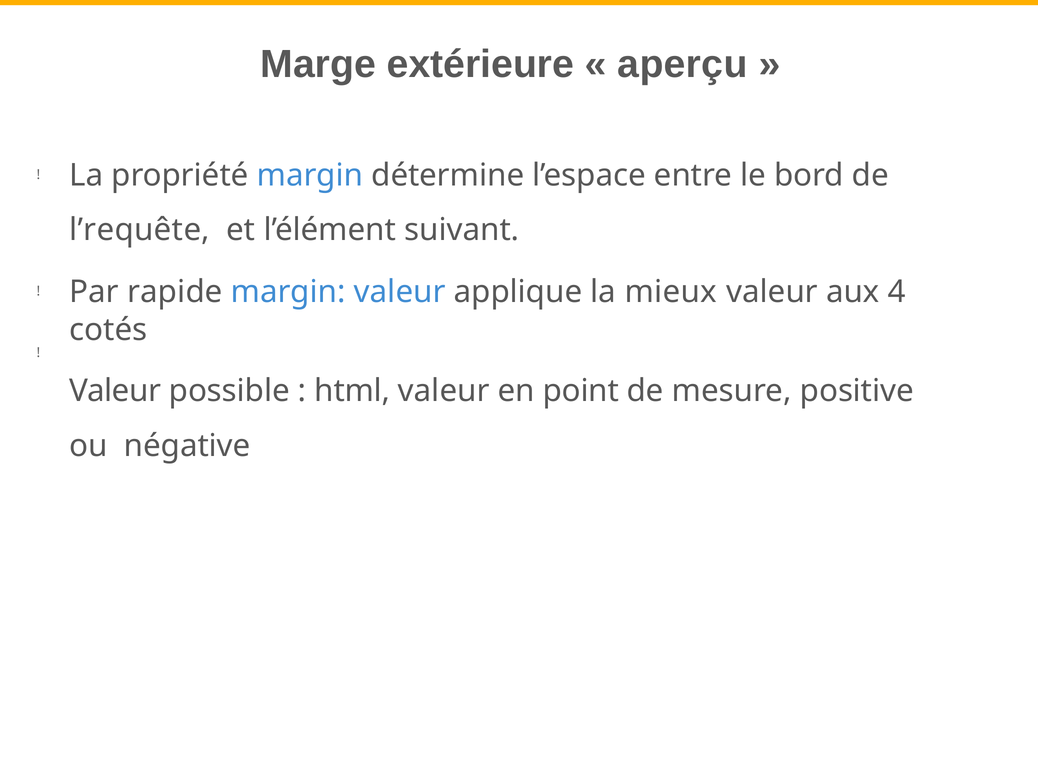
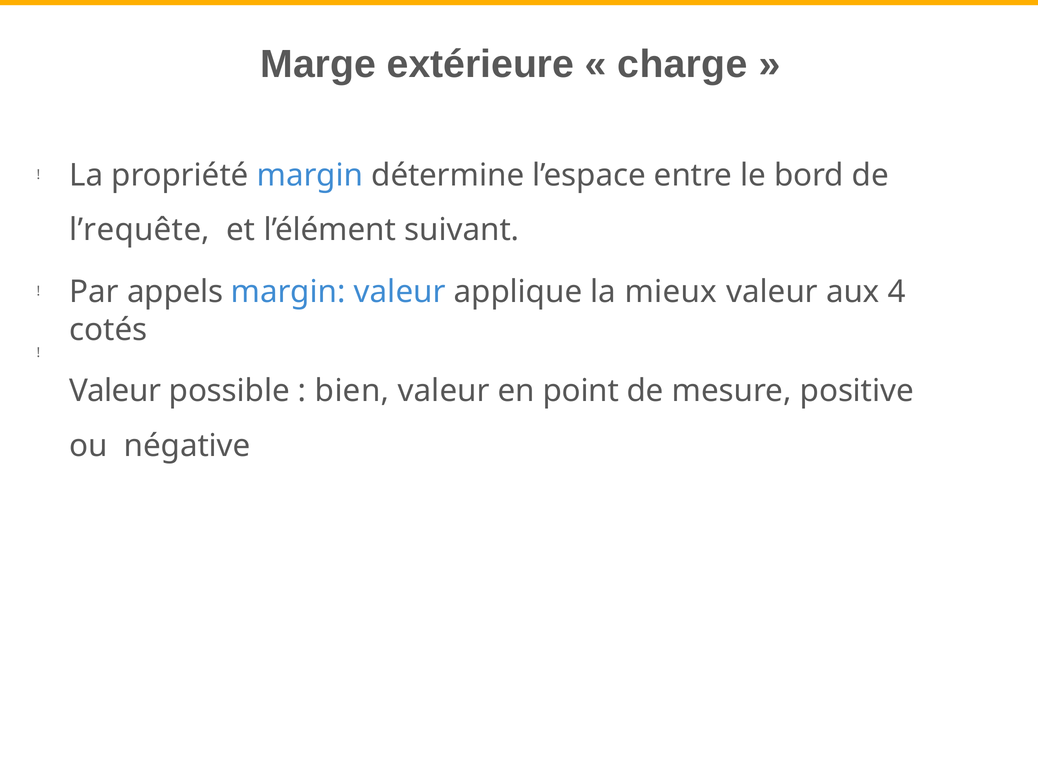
aperçu: aperçu -> charge (682, 64)
rapide: rapide -> appels (175, 292)
html: html -> bien (352, 391)
